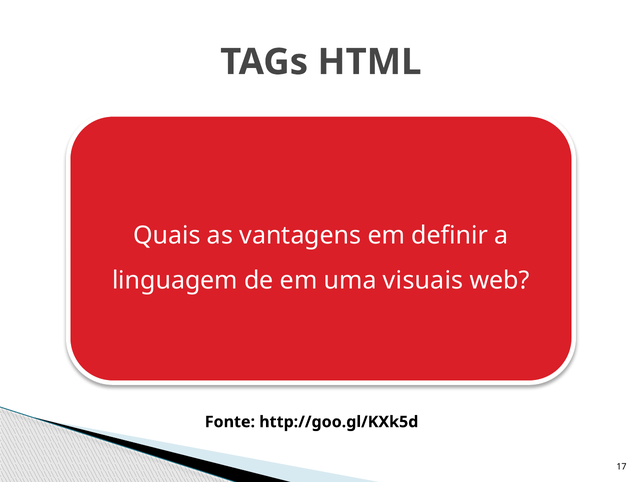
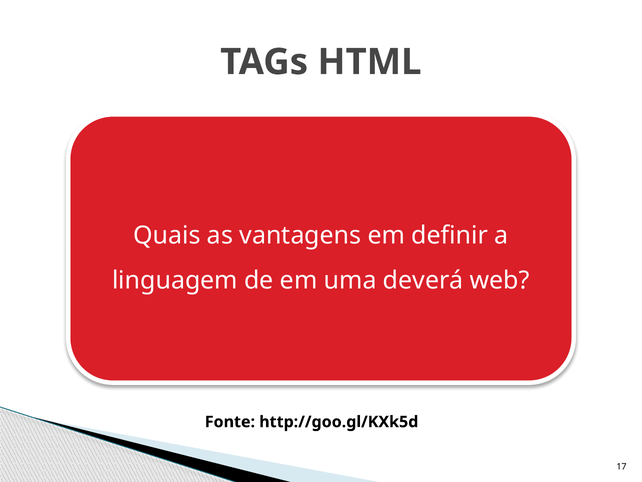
visuais: visuais -> deverá (423, 280)
